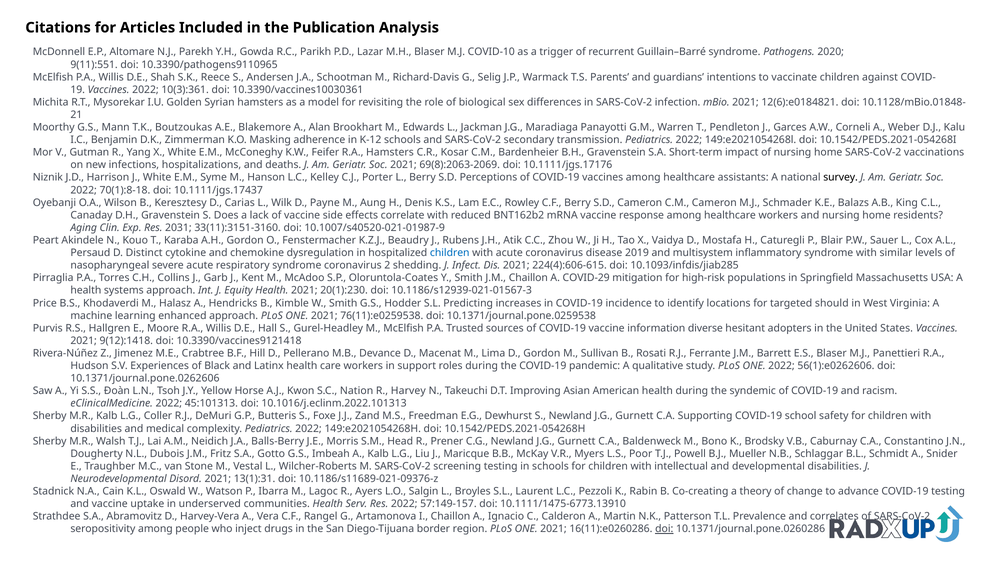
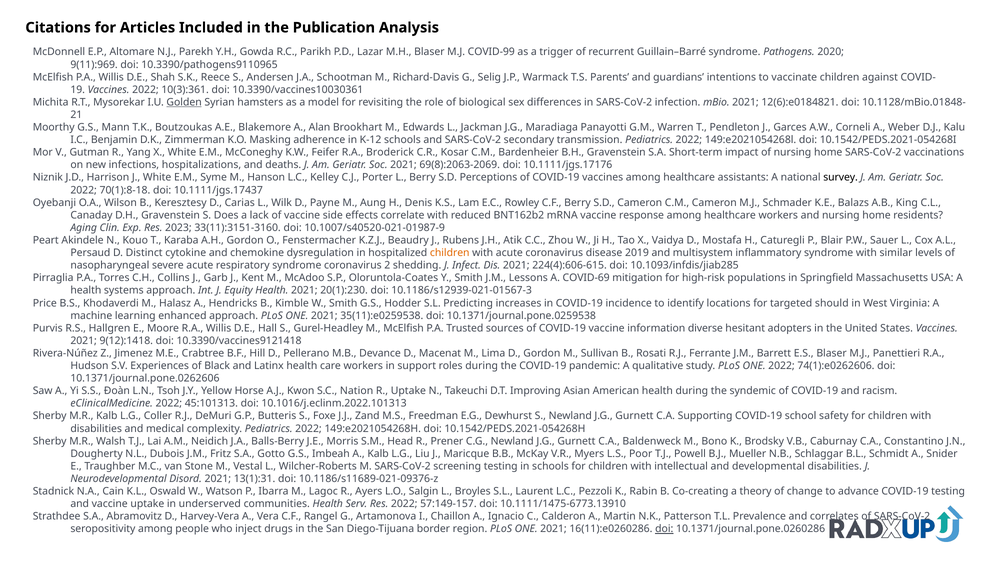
COVID-10: COVID-10 -> COVID-99 (491, 52)
9(11):551: 9(11):551 -> 9(11):969 (94, 65)
Golden underline: none -> present (184, 102)
R.A Hamsters: Hamsters -> Broderick (390, 152)
2031: 2031 -> 2023 (178, 228)
children colour: blue -> orange (450, 253)
J.M Chaillon: Chaillon -> Lessons (528, 278)
COVID-29: COVID-29 -> COVID-69 (586, 278)
76(11):e0259538: 76(11):e0259538 -> 35(11):e0259538 (382, 315)
56(1):e0262606: 56(1):e0262606 -> 74(1):e0262606 (836, 366)
R Harvey: Harvey -> Uptake (408, 391)
